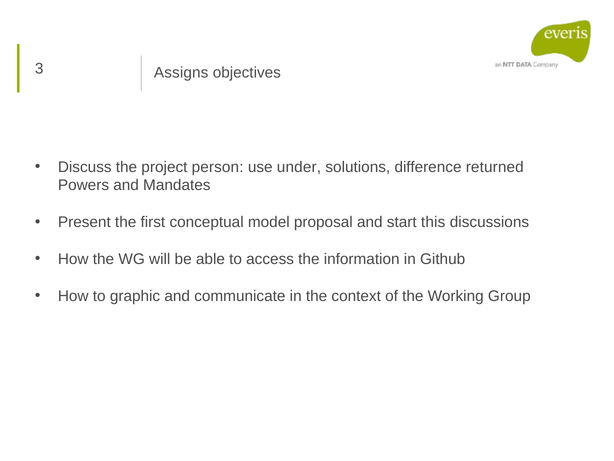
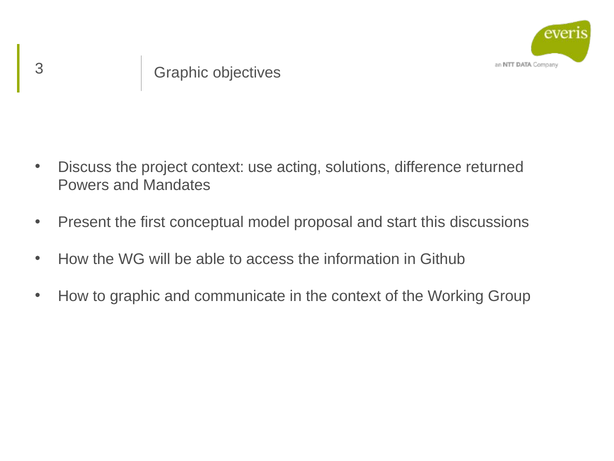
3 Assigns: Assigns -> Graphic (181, 73)
project person: person -> context (218, 167)
under: under -> acting (299, 167)
